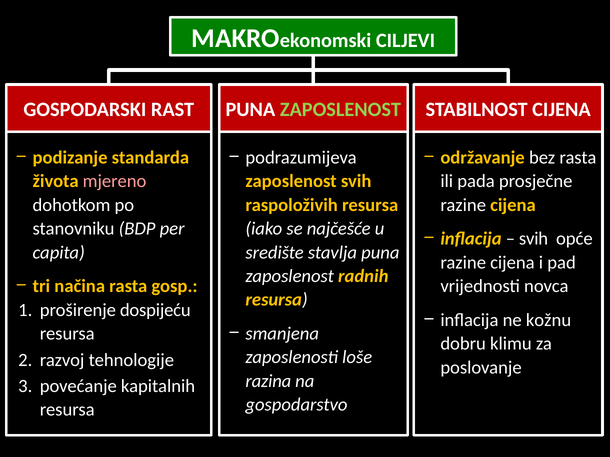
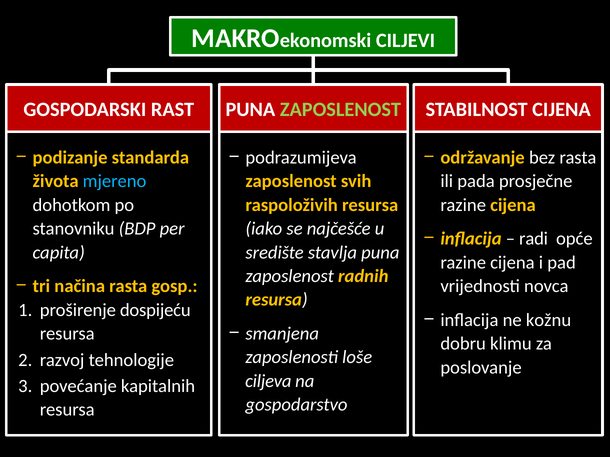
mjereno colour: pink -> light blue (115, 181)
svih: svih -> radi (534, 239)
razina: razina -> ciljeva (268, 381)
